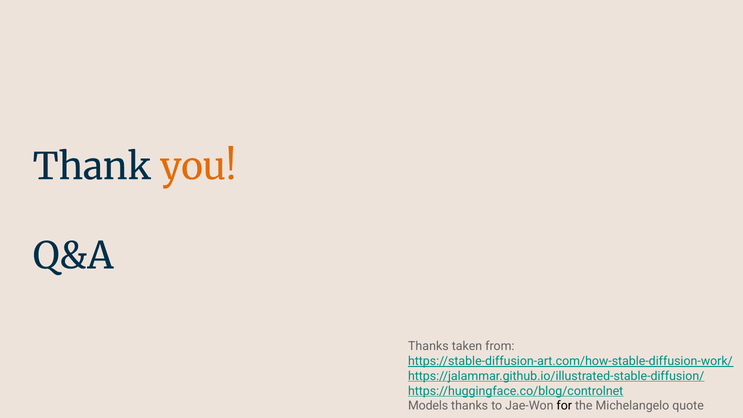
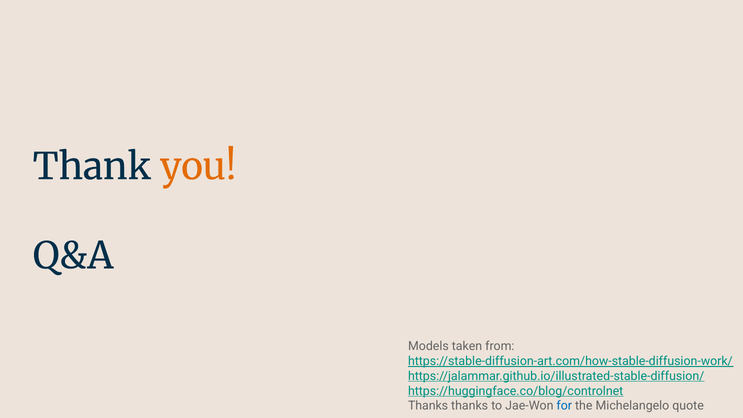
Thanks: Thanks -> Models (428, 346)
Models: Models -> Thanks (428, 406)
for colour: black -> blue (564, 406)
